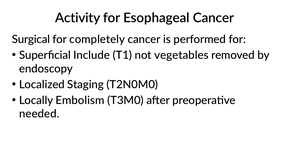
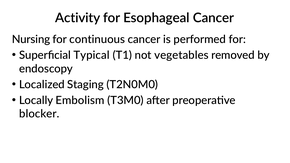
Surgical: Surgical -> Nursing (31, 39)
completely: completely -> continuous (97, 39)
Include: Include -> Typical (92, 55)
needed: needed -> blocker (39, 114)
